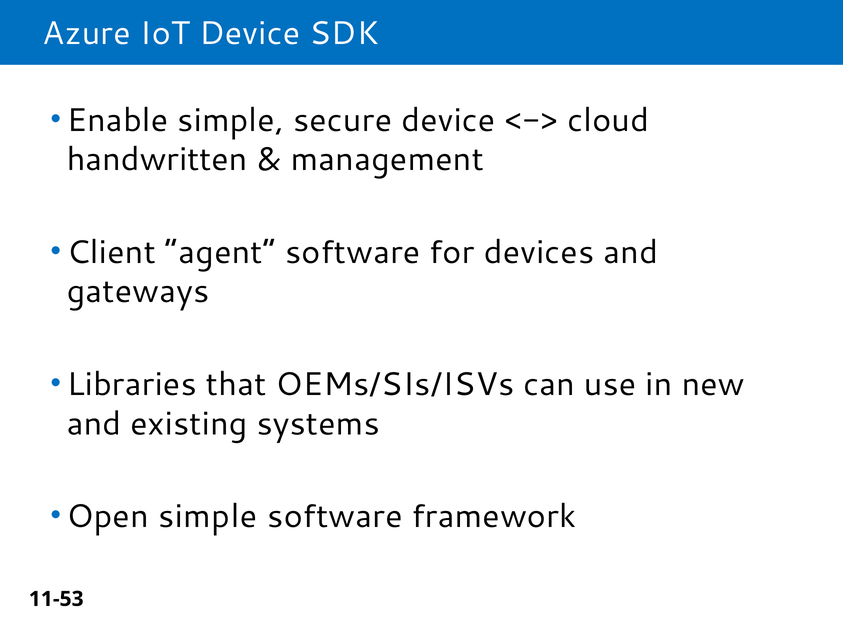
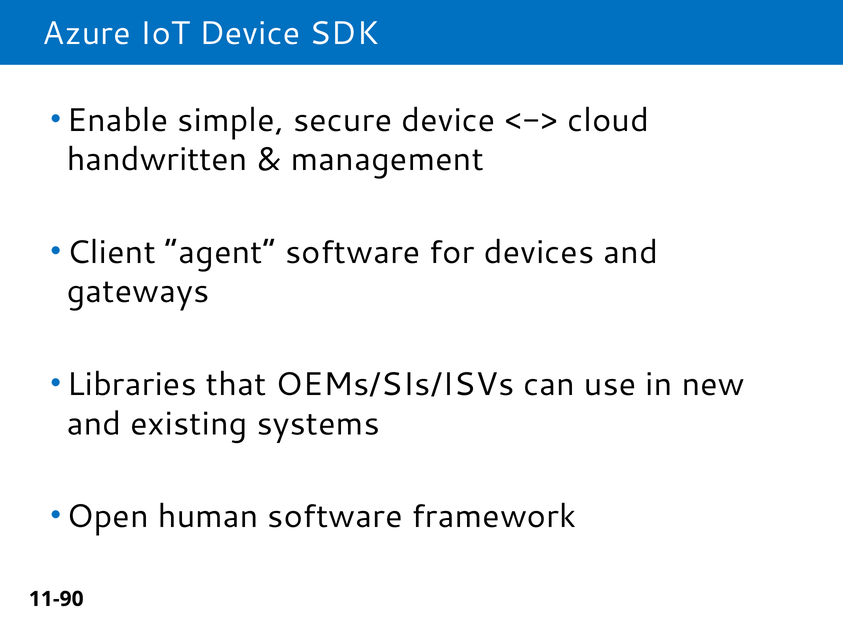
Open simple: simple -> human (208, 517)
11-53: 11-53 -> 11-90 (56, 599)
